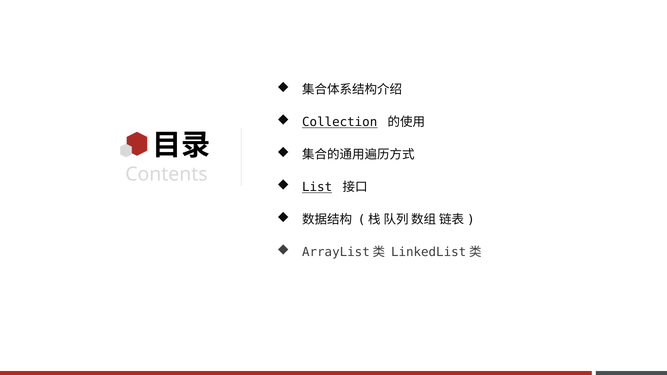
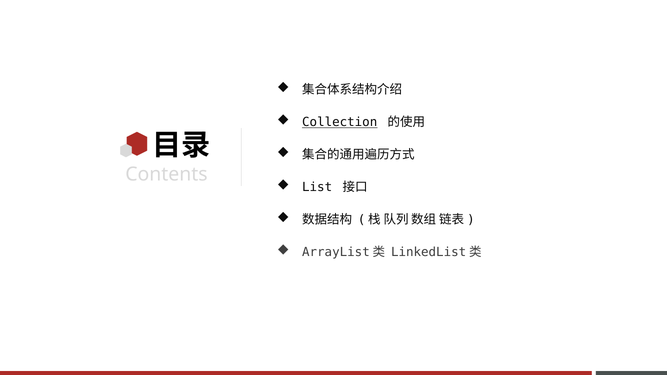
List underline: present -> none (317, 187)
